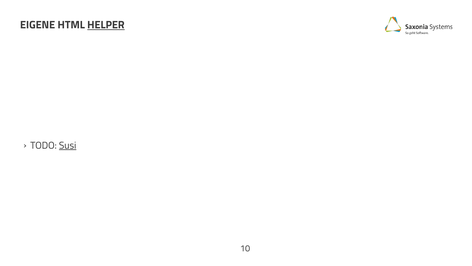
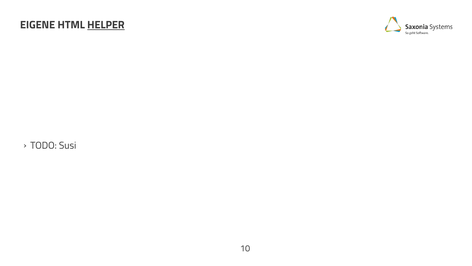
Susi underline: present -> none (68, 145)
